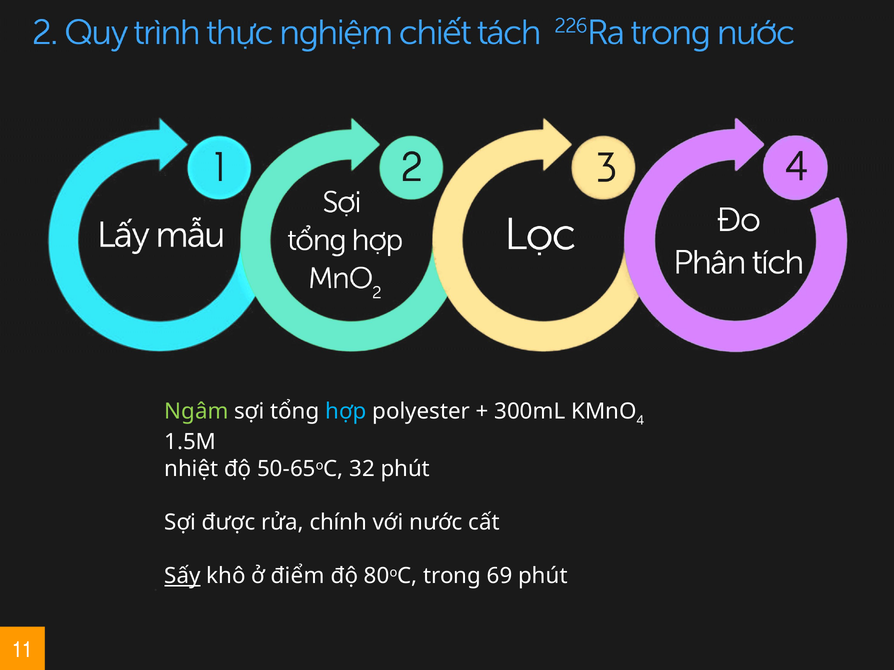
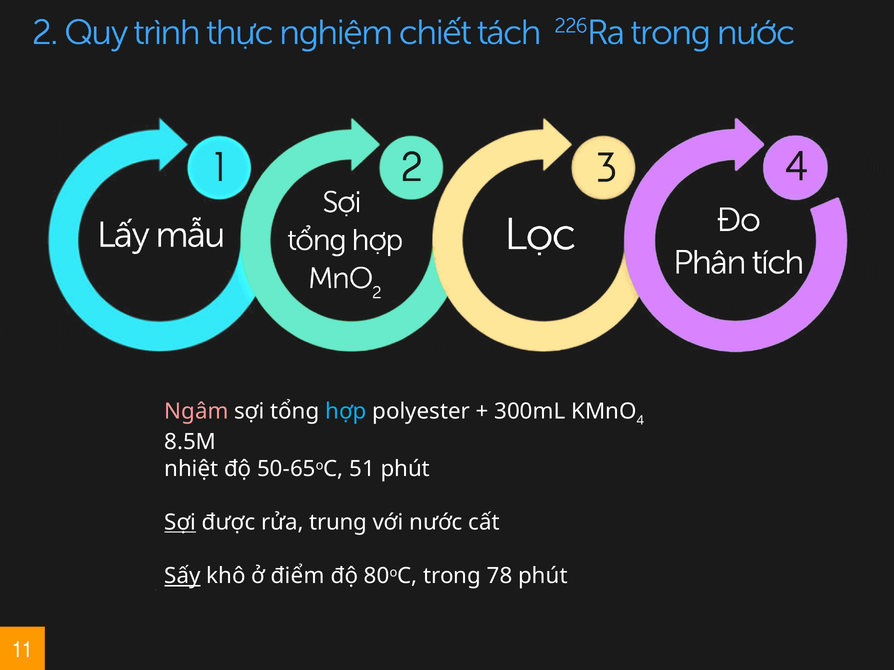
Ngâm colour: light green -> pink (196, 412)
1.5M: 1.5M -> 8.5M (190, 442)
32: 32 -> 51 (362, 469)
Sợi underline: none -> present (180, 523)
chính: chính -> trung (338, 523)
69: 69 -> 78 (500, 576)
